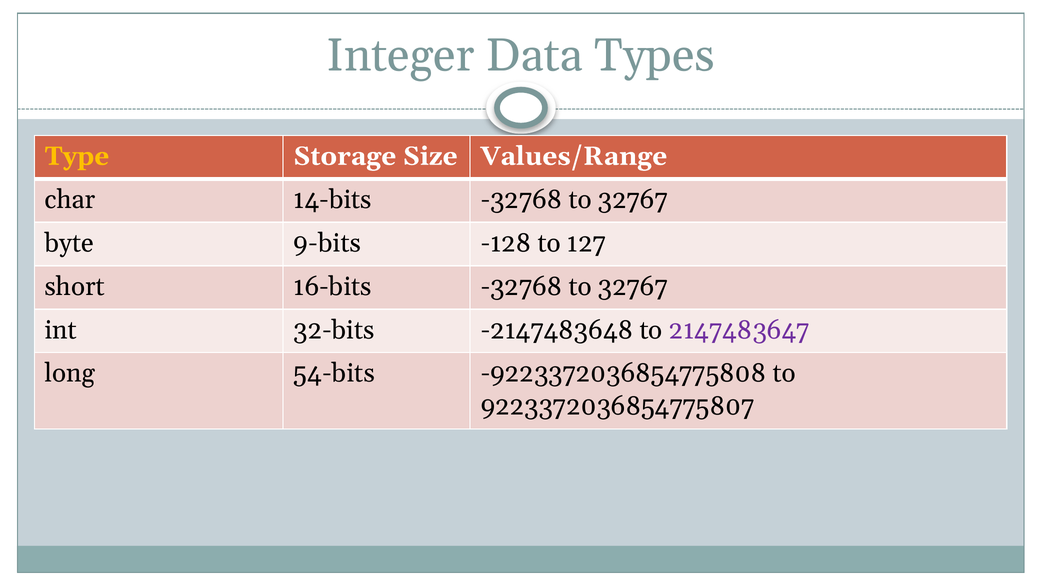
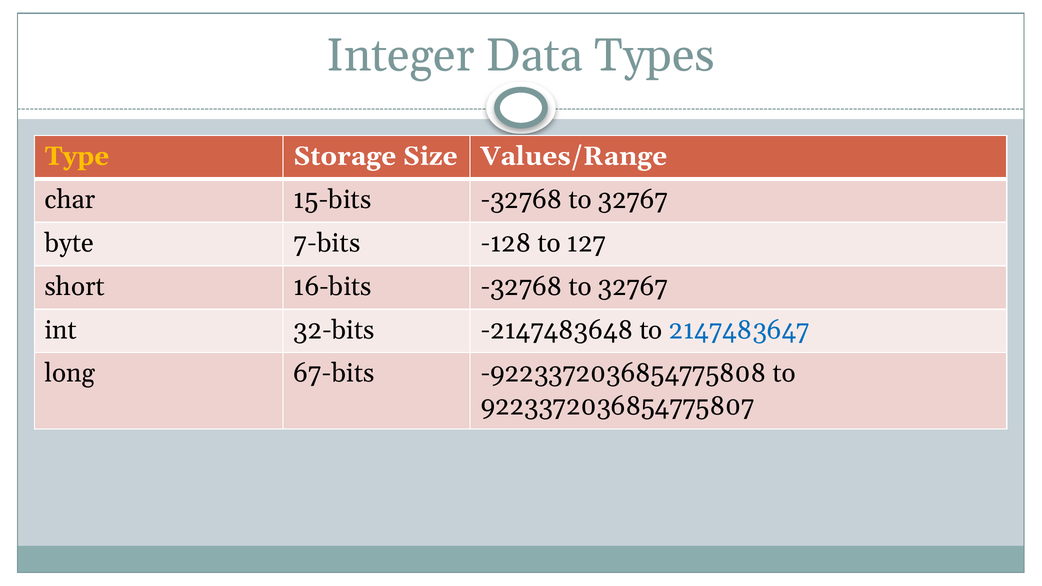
14-bits: 14-bits -> 15-bits (332, 200)
9-bits: 9-bits -> 7-bits (327, 243)
2147483647 colour: purple -> blue (739, 330)
54-bits: 54-bits -> 67-bits (334, 373)
